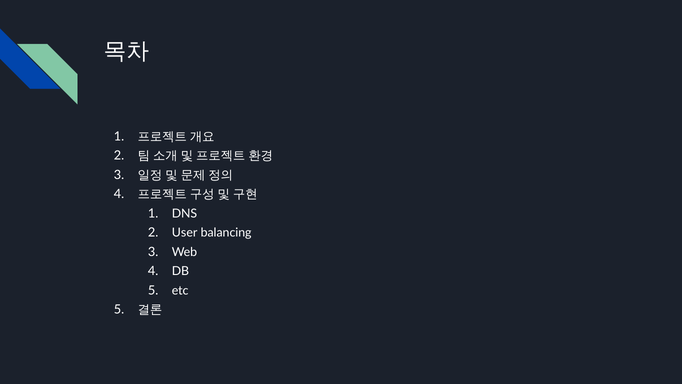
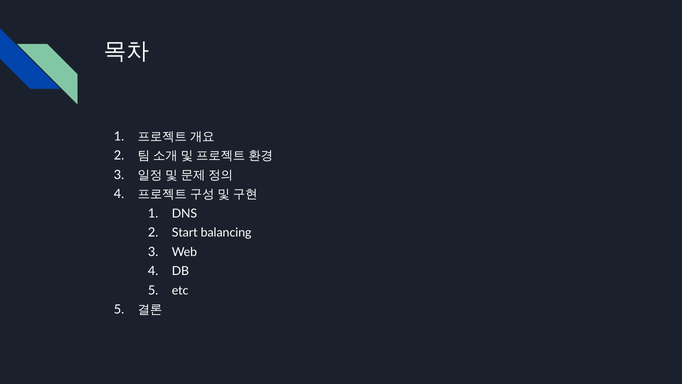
User: User -> Start (185, 233)
